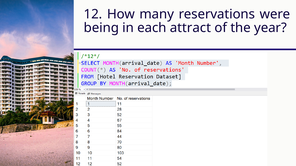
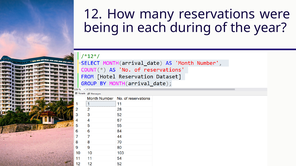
attract: attract -> during (191, 28)
